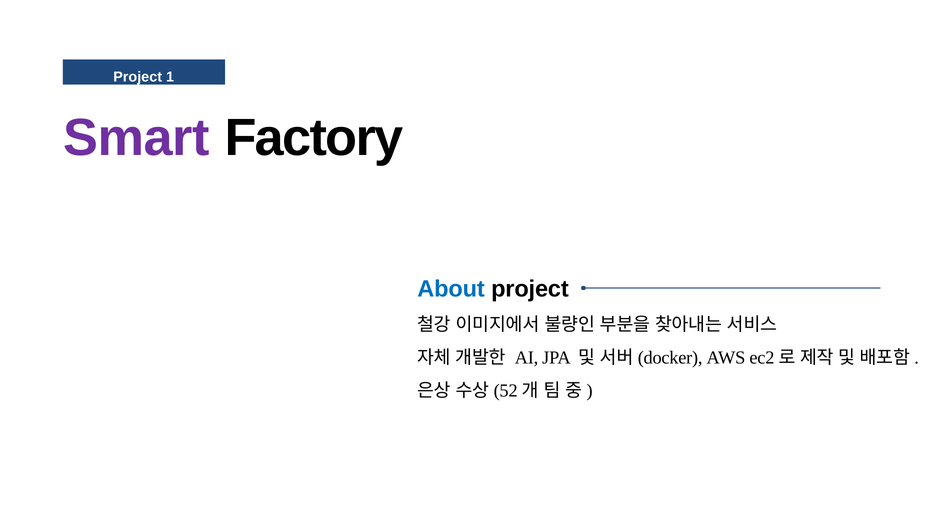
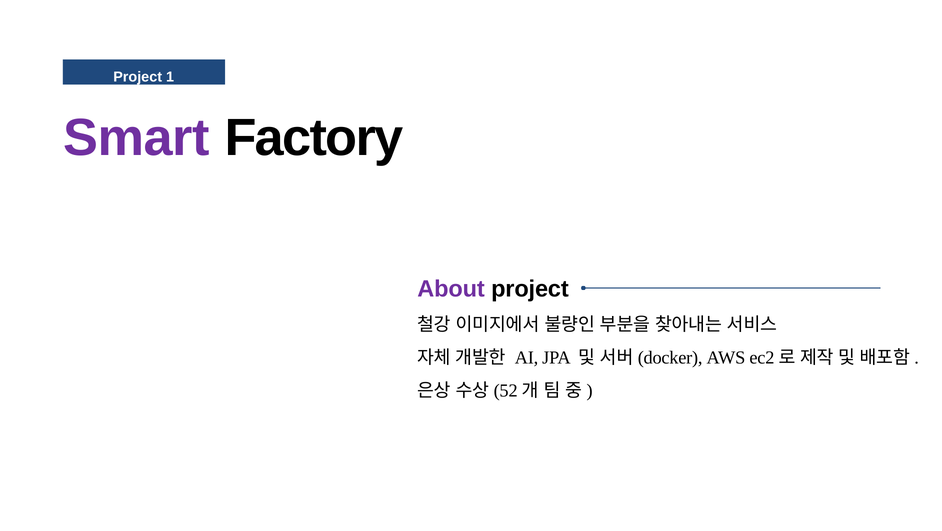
About colour: blue -> purple (451, 289)
